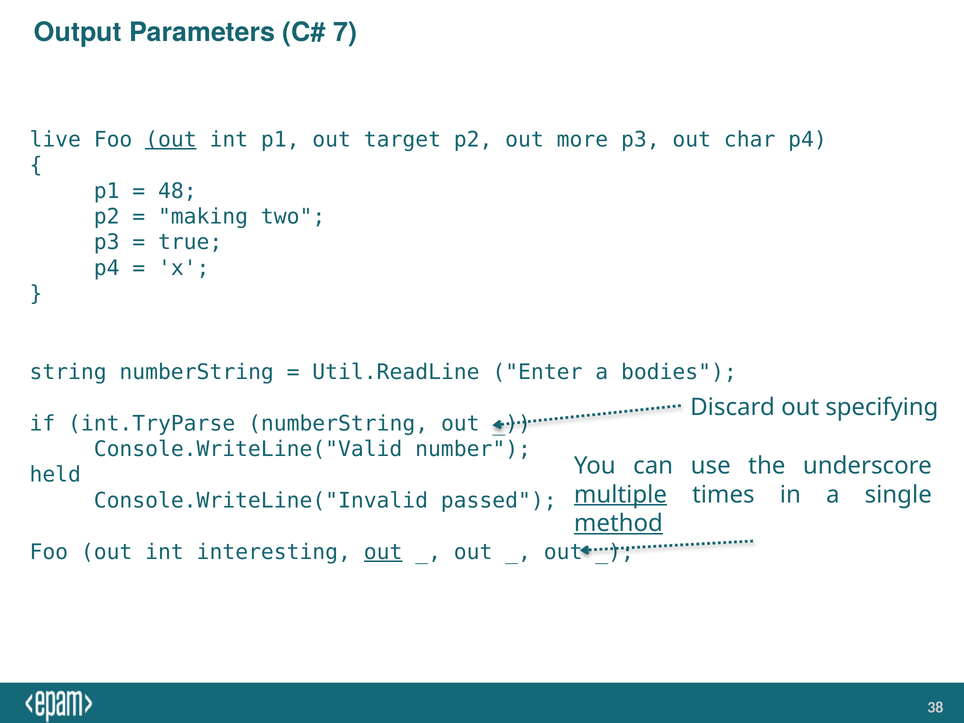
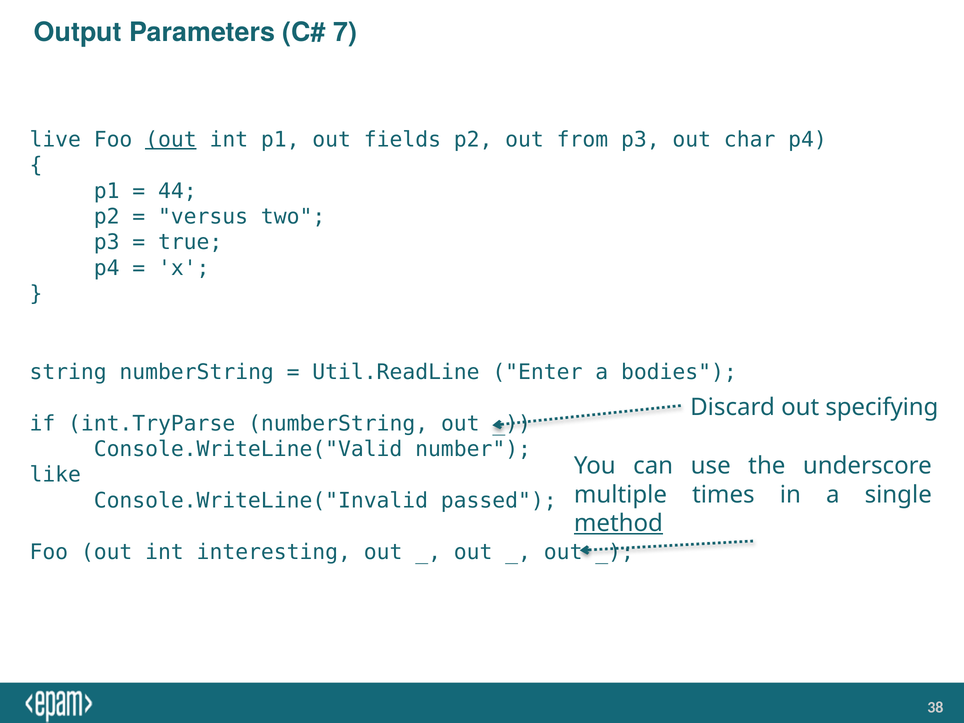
target: target -> fields (402, 140)
more: more -> from (582, 140)
48: 48 -> 44 (177, 191)
making: making -> versus (203, 217)
held: held -> like (55, 475)
multiple underline: present -> none (620, 495)
out underline: present -> none (383, 552)
